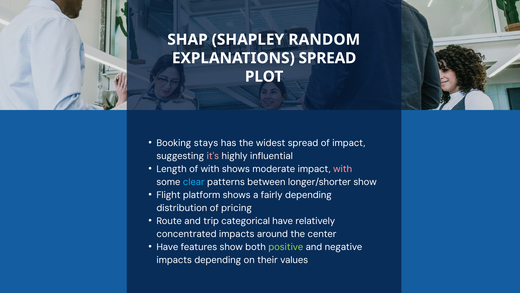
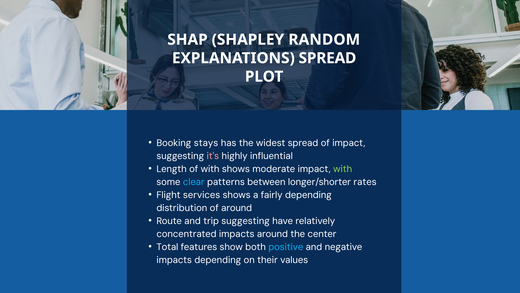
with colour: pink -> light green (343, 169)
longer/shorter show: show -> rates (365, 182)
platform: platform -> services (202, 195)
of pricing: pricing -> around (237, 208)
trip categorical: categorical -> suggesting (246, 221)
Have: Have -> Total (167, 247)
positive colour: light green -> light blue (286, 247)
